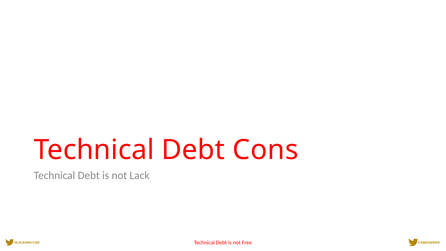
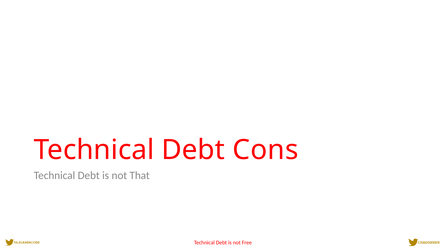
Lack: Lack -> That (140, 176)
